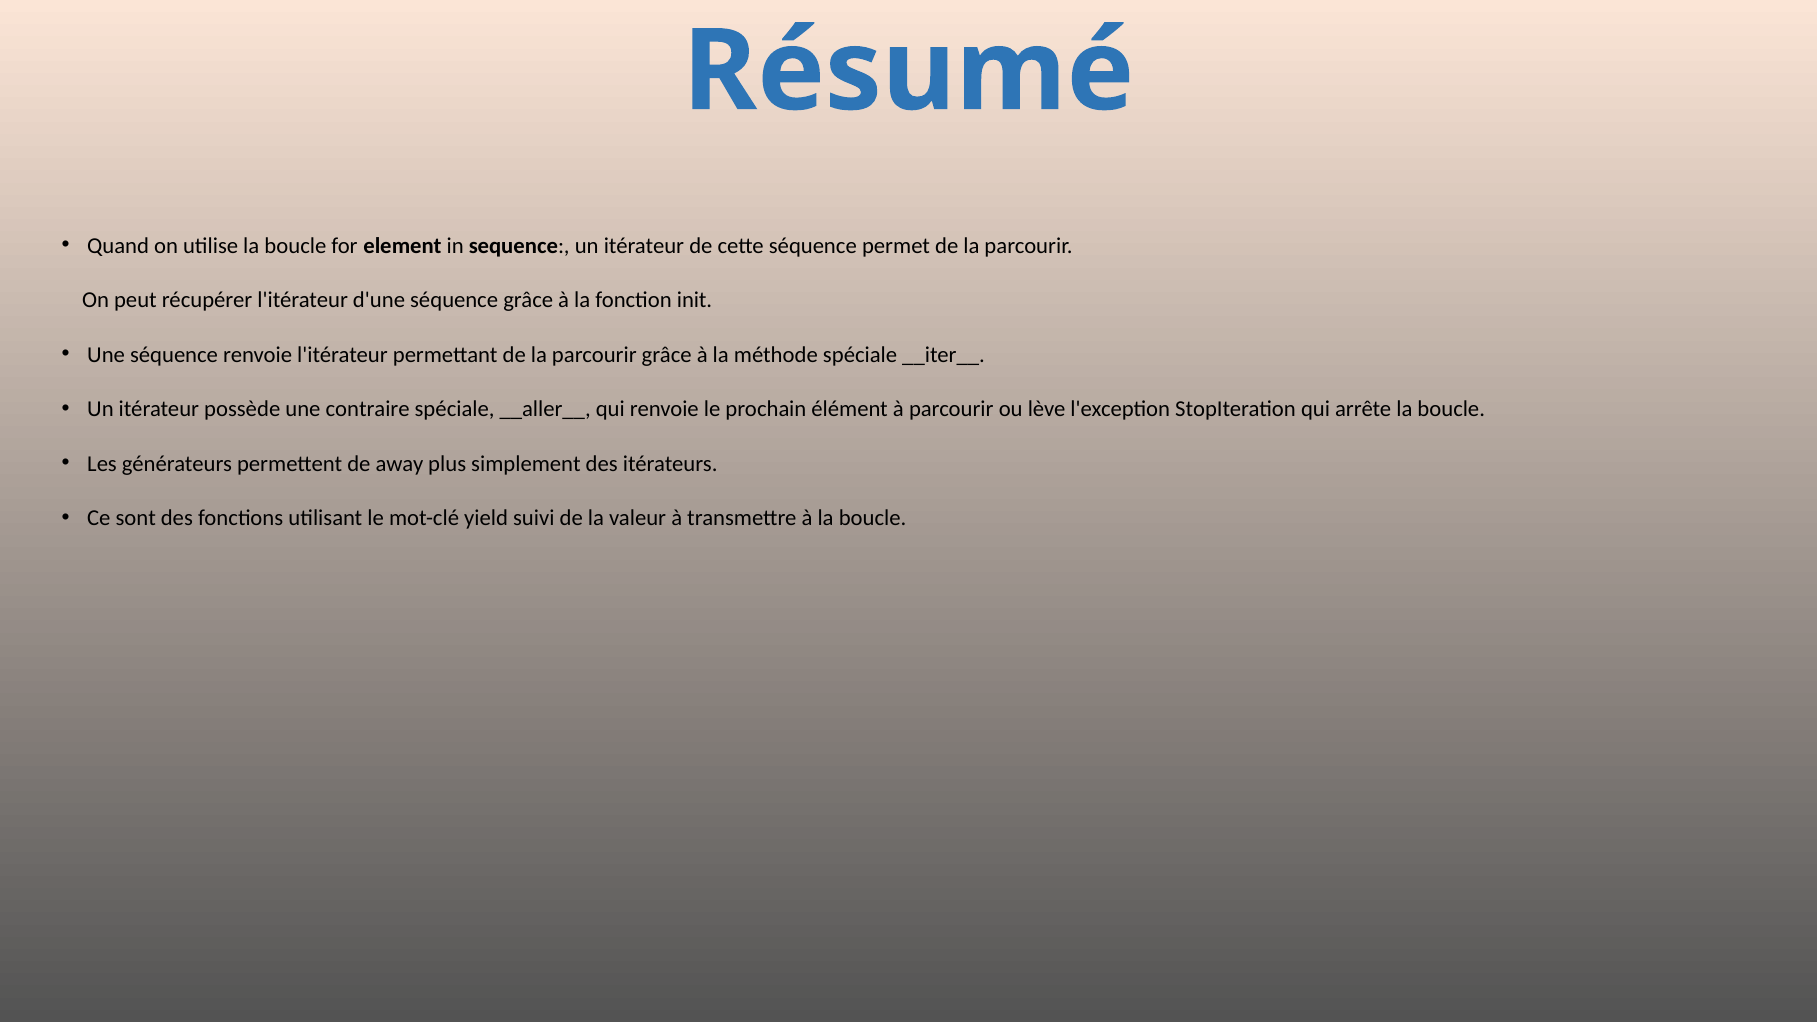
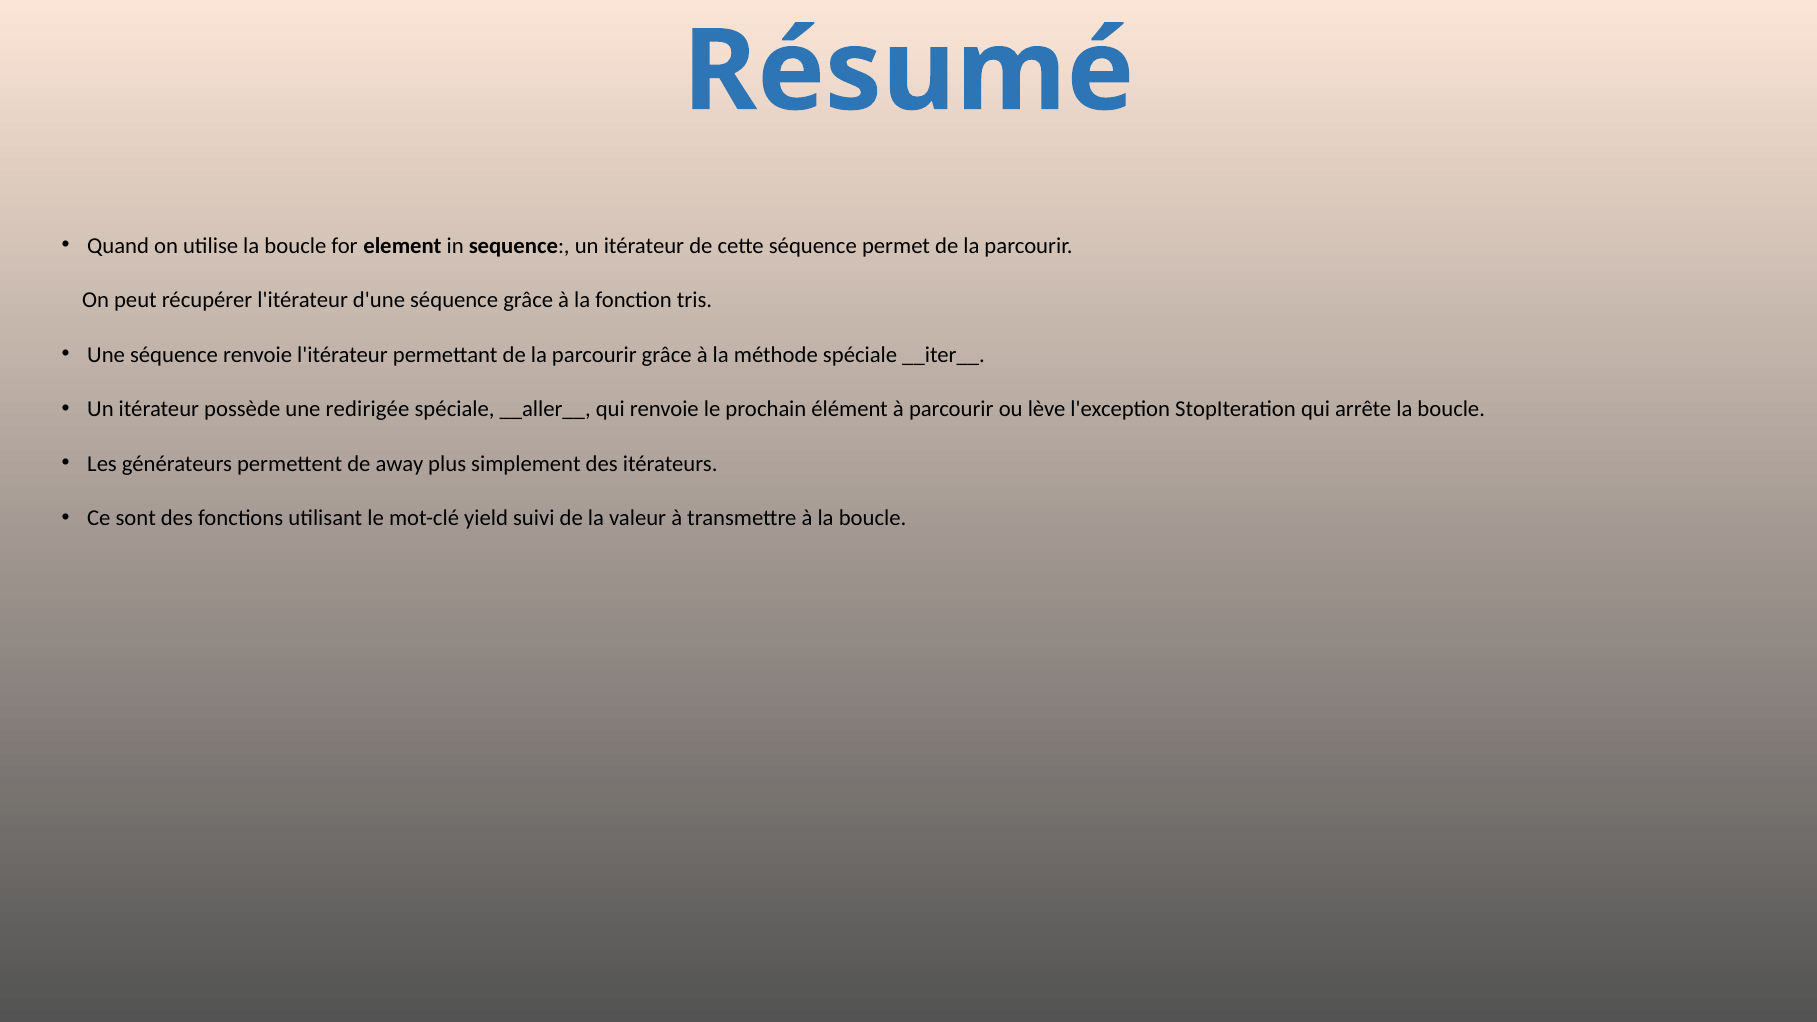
init: init -> tris (695, 300)
contraire: contraire -> redirigée (368, 409)
